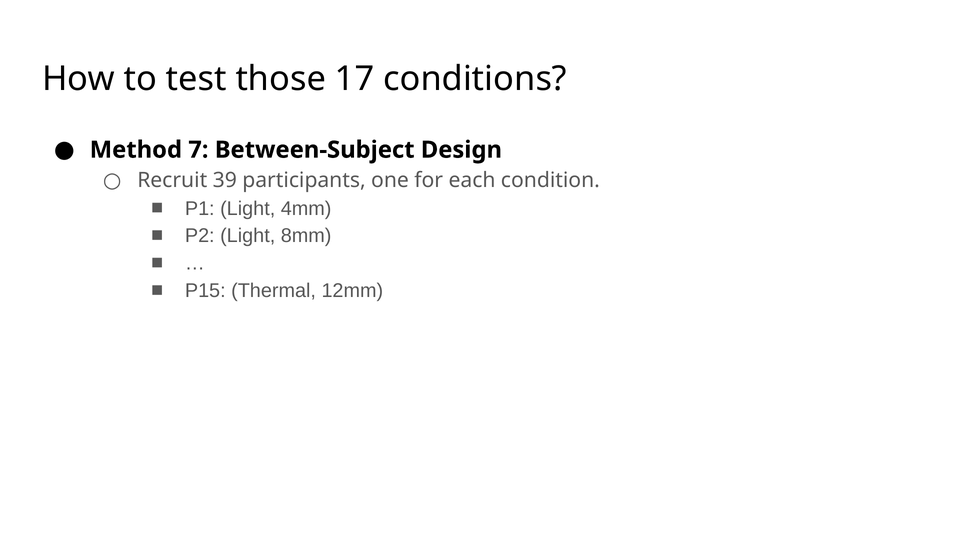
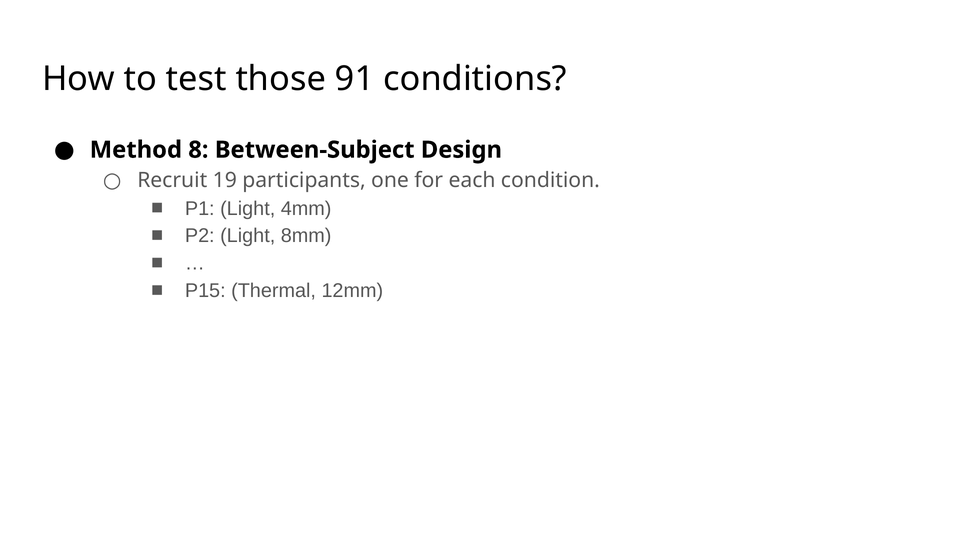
17: 17 -> 91 (355, 79)
7: 7 -> 8 (198, 150)
39: 39 -> 19 (225, 180)
